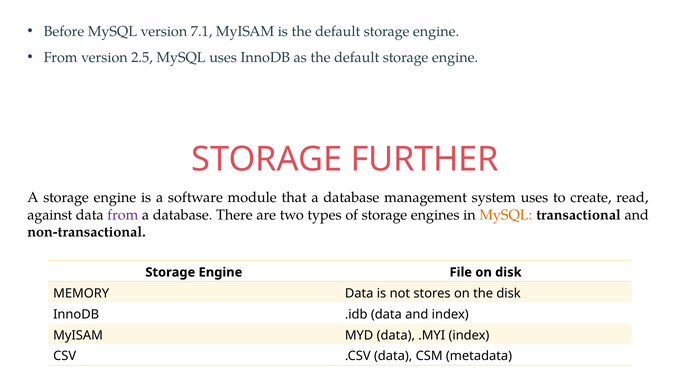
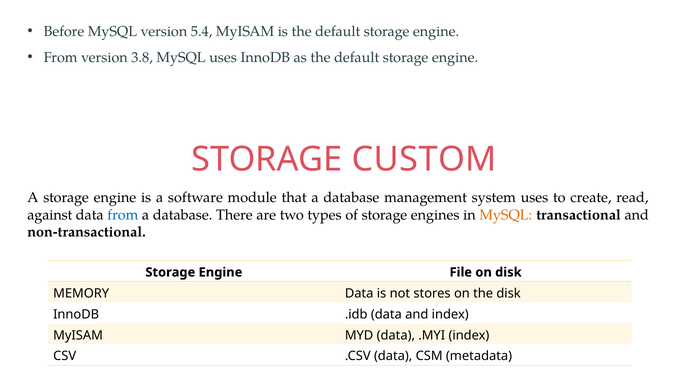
7.1: 7.1 -> 5.4 (202, 32)
2.5: 2.5 -> 3.8 (142, 57)
FURTHER: FURTHER -> CUSTOM (424, 159)
from colour: purple -> blue (123, 215)
